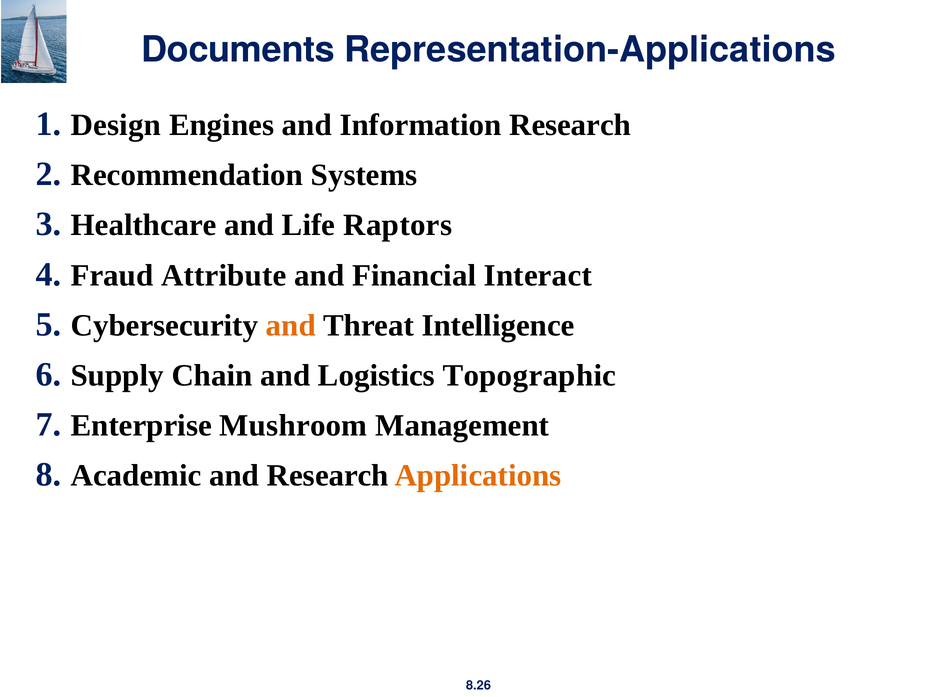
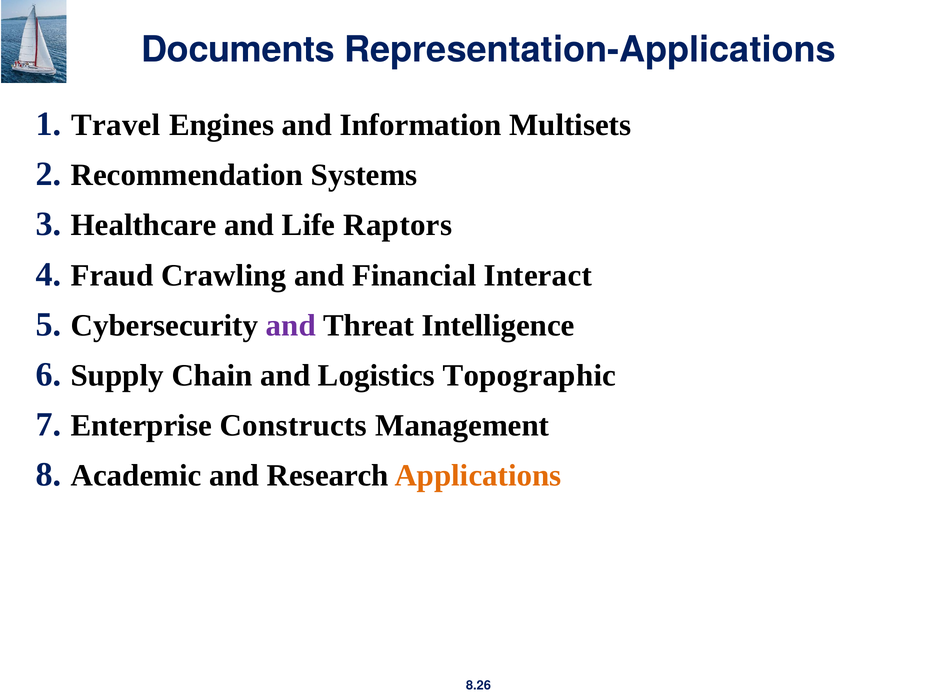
Design: Design -> Travel (116, 125)
Information Research: Research -> Multisets (570, 125)
Attribute: Attribute -> Crawling (224, 276)
and colour: orange -> purple (291, 326)
Mushroom: Mushroom -> Constructs (293, 426)
